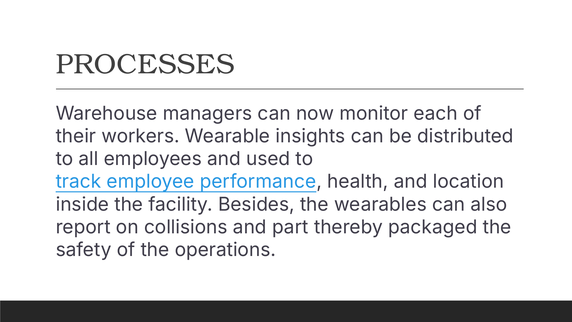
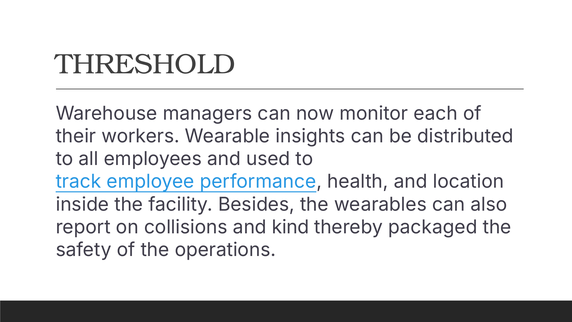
PROCESSES: PROCESSES -> THRESHOLD (145, 64)
part: part -> kind (290, 227)
